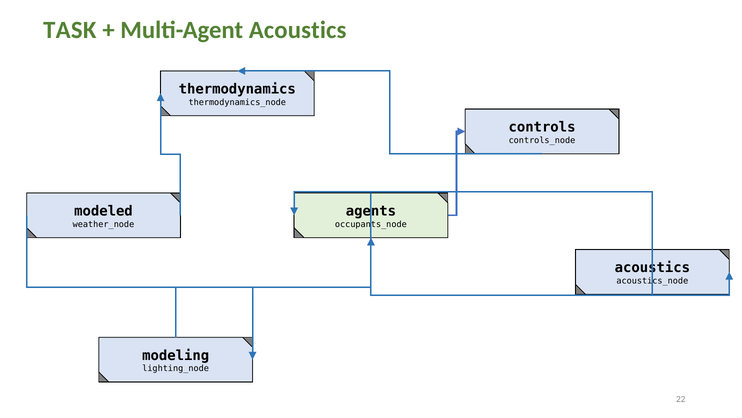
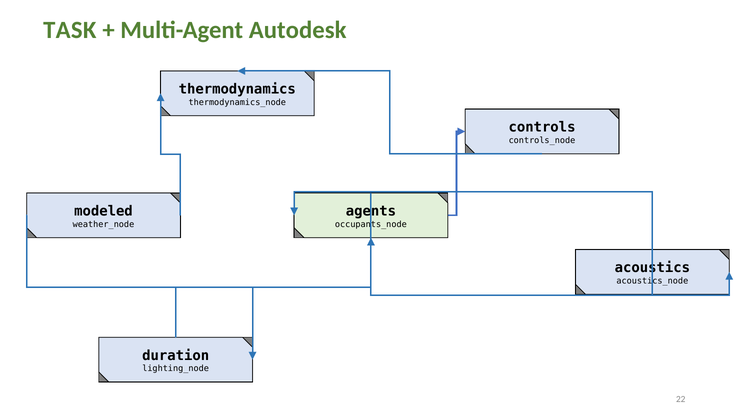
Multi-Agent Acoustics: Acoustics -> Autodesk (298, 30)
modeling: modeling -> duration (176, 355)
